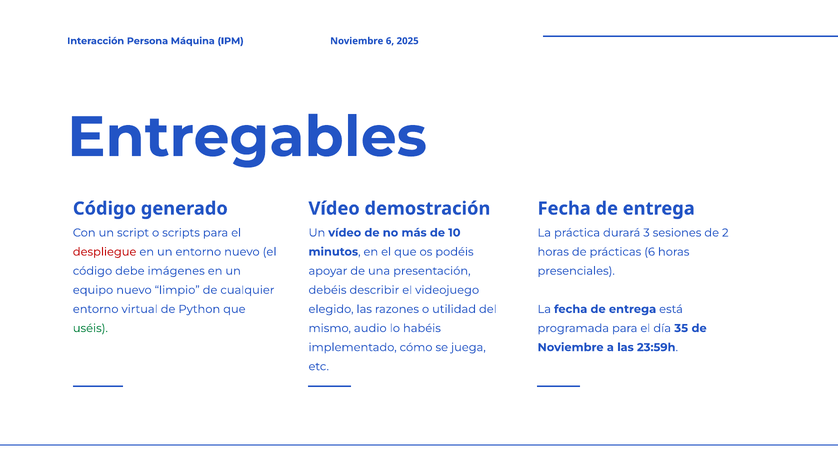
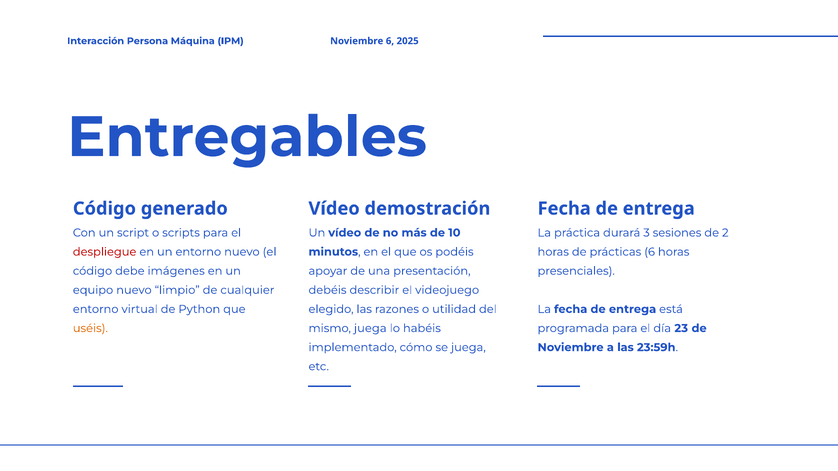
uséis colour: green -> orange (90, 329)
mismo audio: audio -> juega (370, 329)
35: 35 -> 23 (681, 329)
